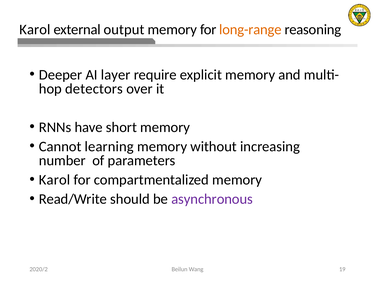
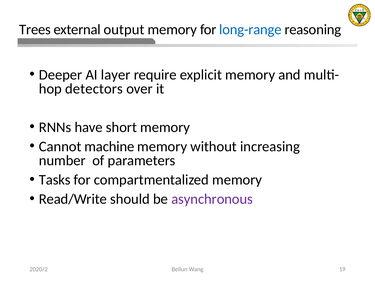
Karol: Karol -> Trees (35, 30)
long-range colour: orange -> blue (250, 30)
learning: learning -> machine (109, 146)
Karol: Karol -> Tasks (55, 179)
